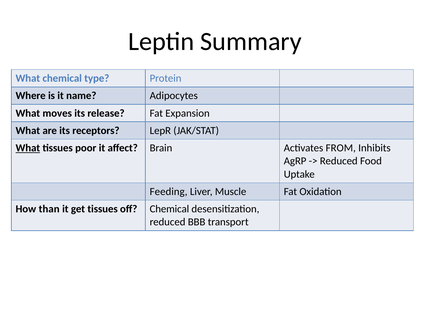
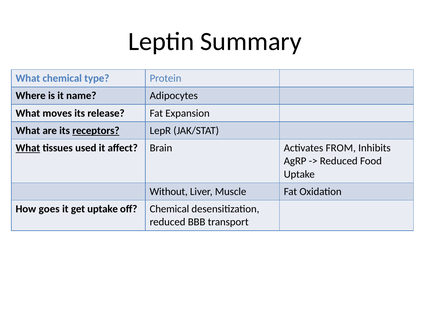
receptors underline: none -> present (96, 131)
poor: poor -> used (86, 148)
Feeding: Feeding -> Without (169, 192)
than: than -> goes (49, 209)
get tissues: tissues -> uptake (103, 209)
